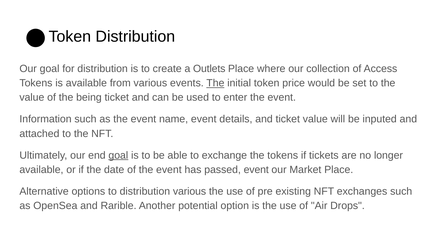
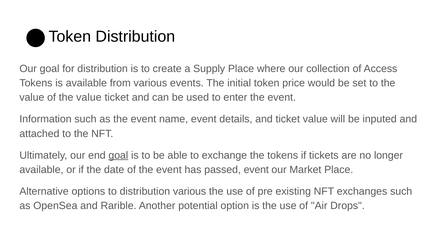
Outlets: Outlets -> Supply (209, 69)
The underline: present -> none (215, 83)
of the being: being -> value (89, 98)
